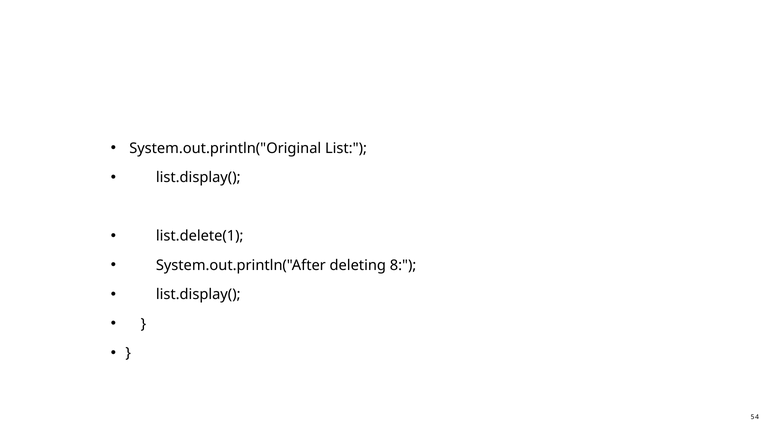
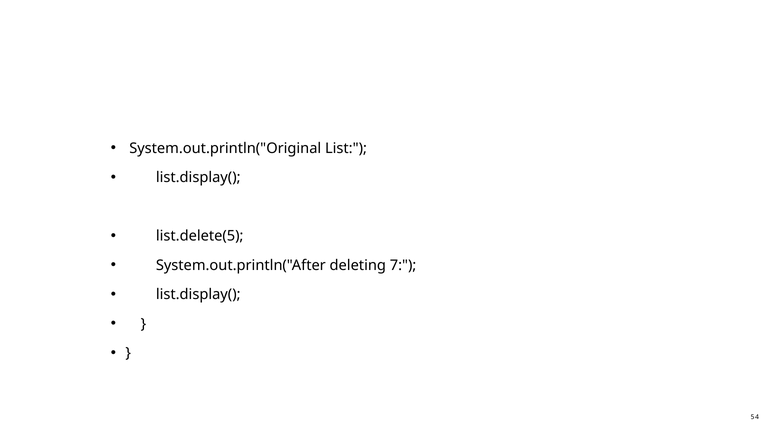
list.delete(1: list.delete(1 -> list.delete(5 (200, 236)
8: 8 -> 7 (403, 265)
